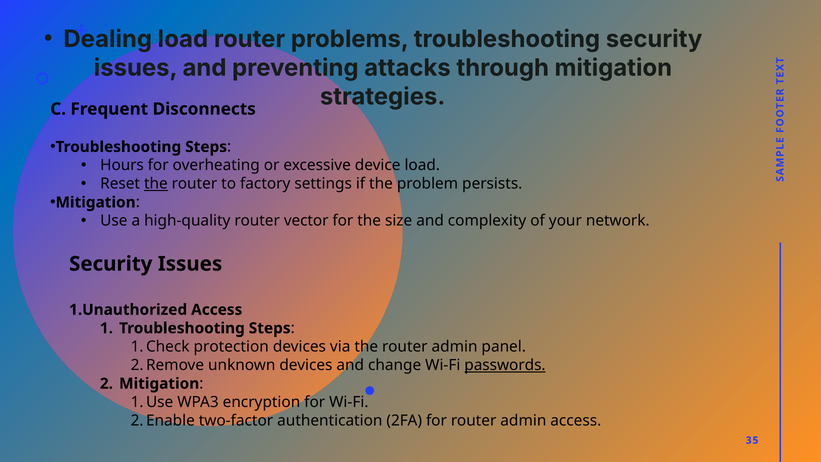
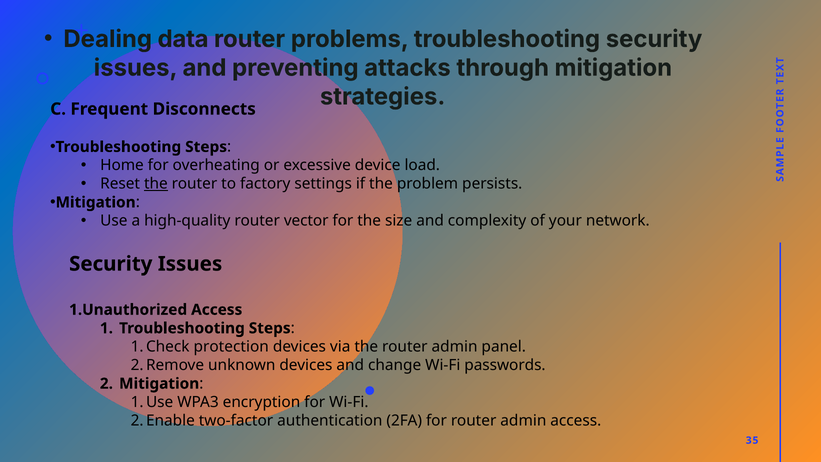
Dealing load: load -> data (183, 39)
Hours: Hours -> Home (122, 165)
passwords underline: present -> none (505, 365)
